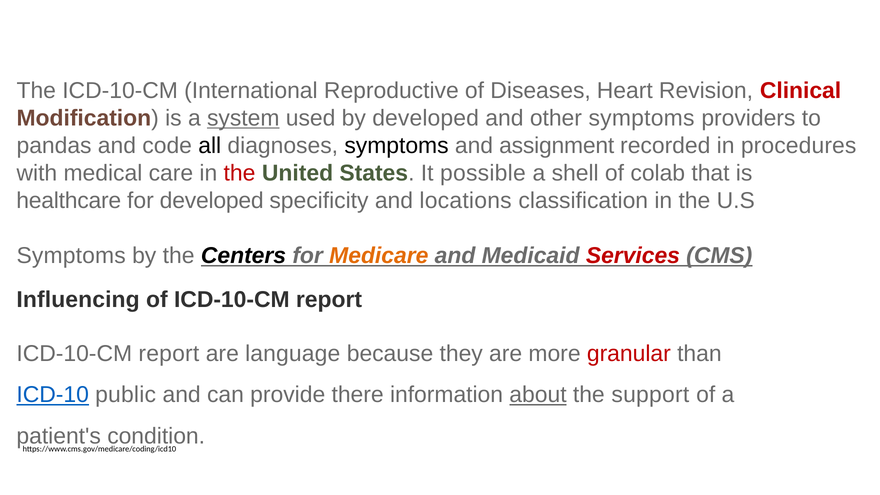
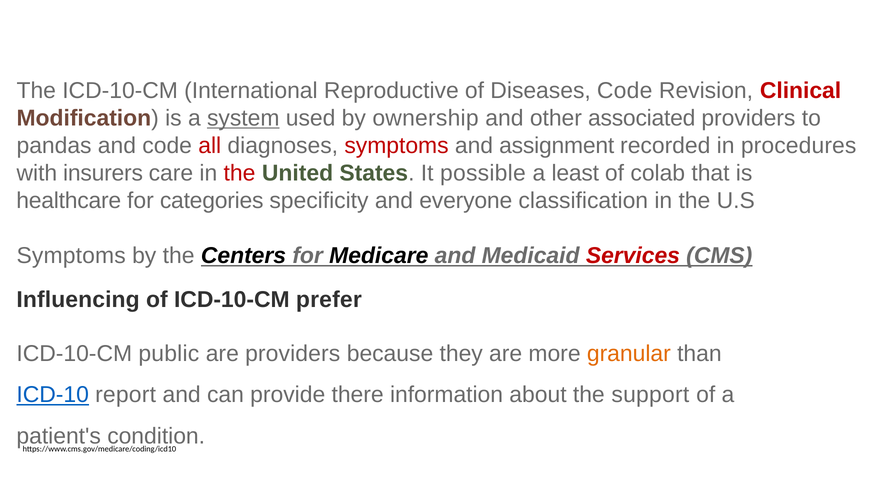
Diseases Heart: Heart -> Code (625, 91)
by developed: developed -> ownership (426, 118)
other symptoms: symptoms -> associated (642, 118)
all colour: black -> red (210, 146)
symptoms colour: black -> red (397, 146)
medical: medical -> insurers (103, 173)
shell: shell -> least (575, 173)
for developed: developed -> categories (212, 201)
locations: locations -> everyone (466, 201)
Medicare colour: orange -> black (379, 256)
of ICD-10-CM report: report -> prefer (329, 300)
report: report -> public (169, 354)
are language: language -> providers (293, 354)
granular colour: red -> orange (629, 354)
public: public -> report (126, 395)
about underline: present -> none (538, 395)
